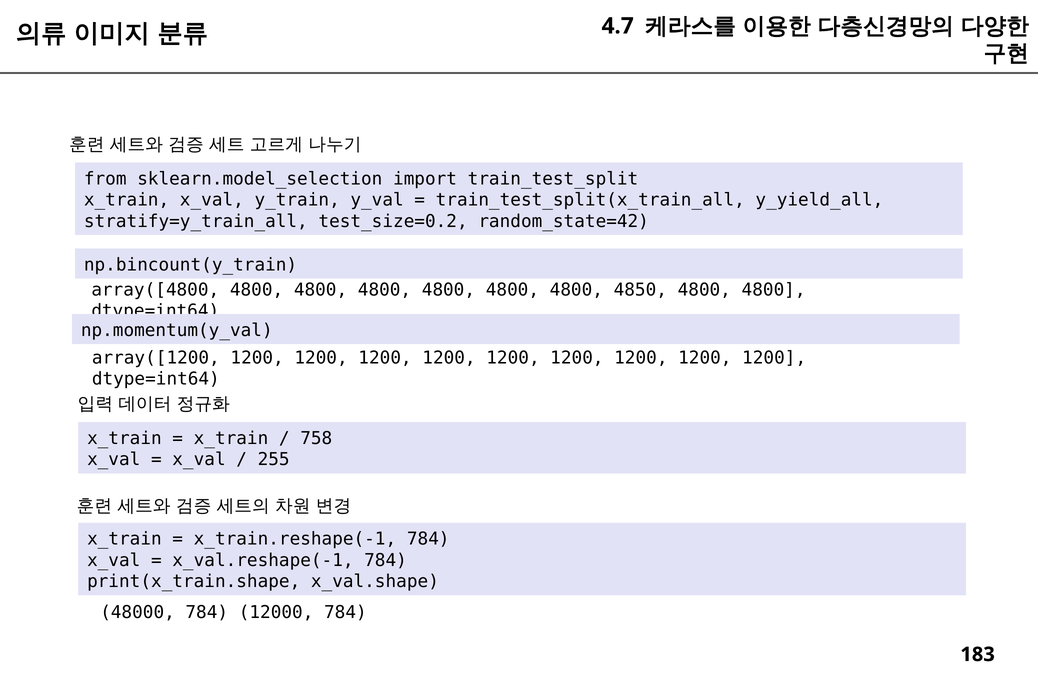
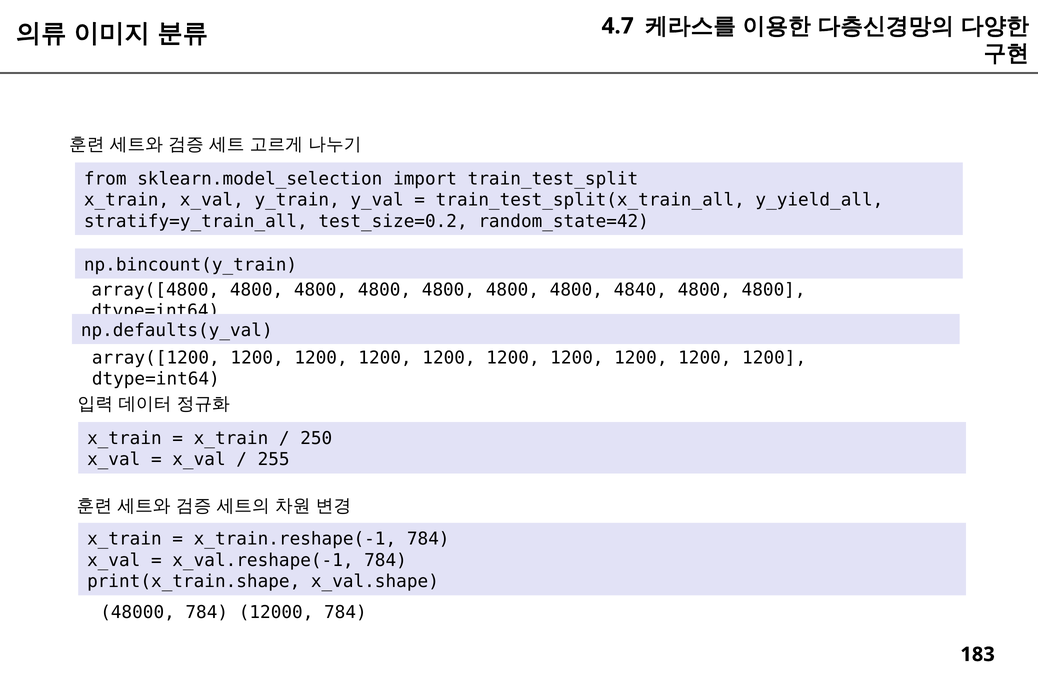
4850: 4850 -> 4840 (640, 290)
np.momentum(y_val: np.momentum(y_val -> np.defaults(y_val (177, 330)
758: 758 -> 250 (316, 438)
